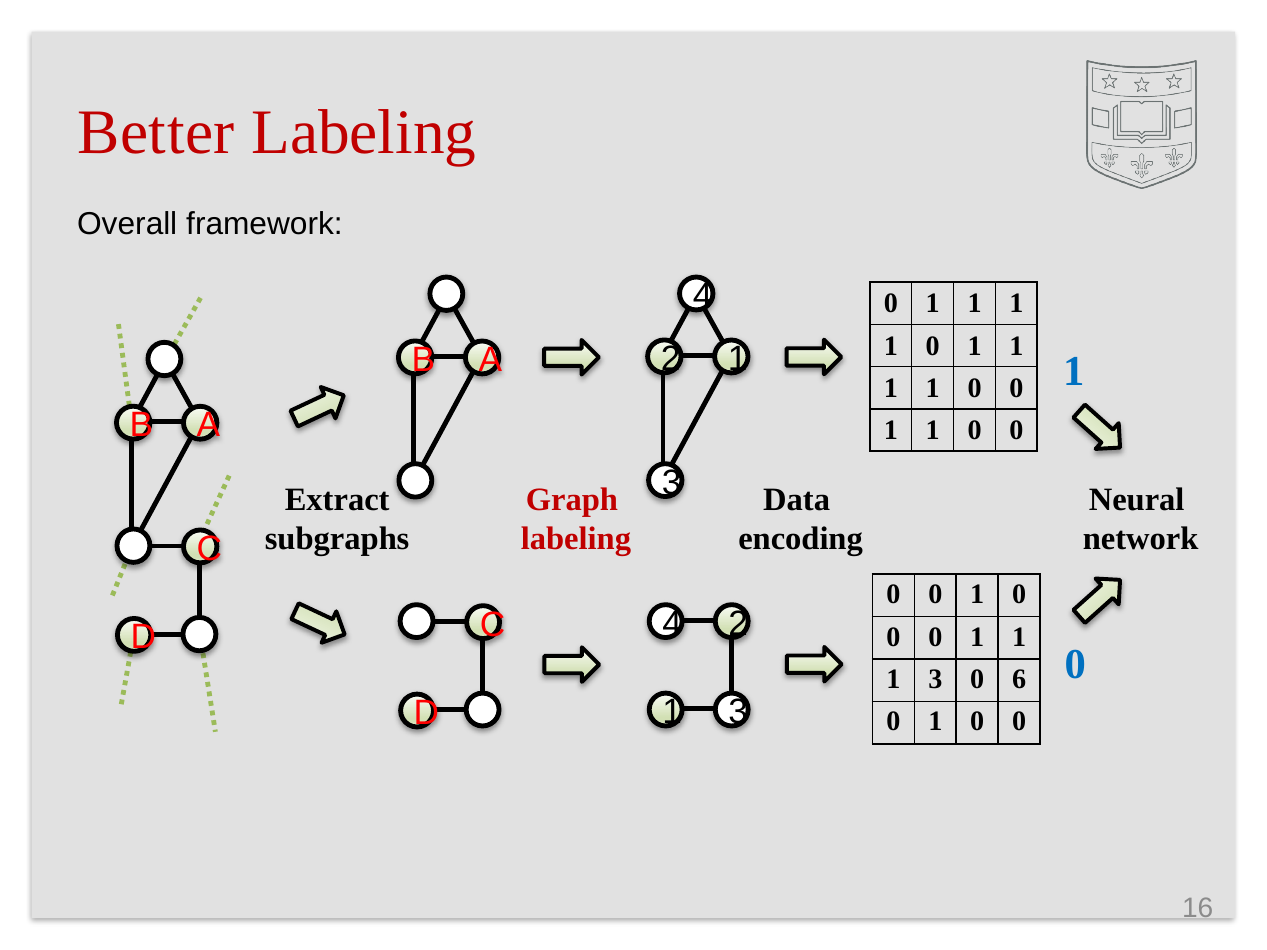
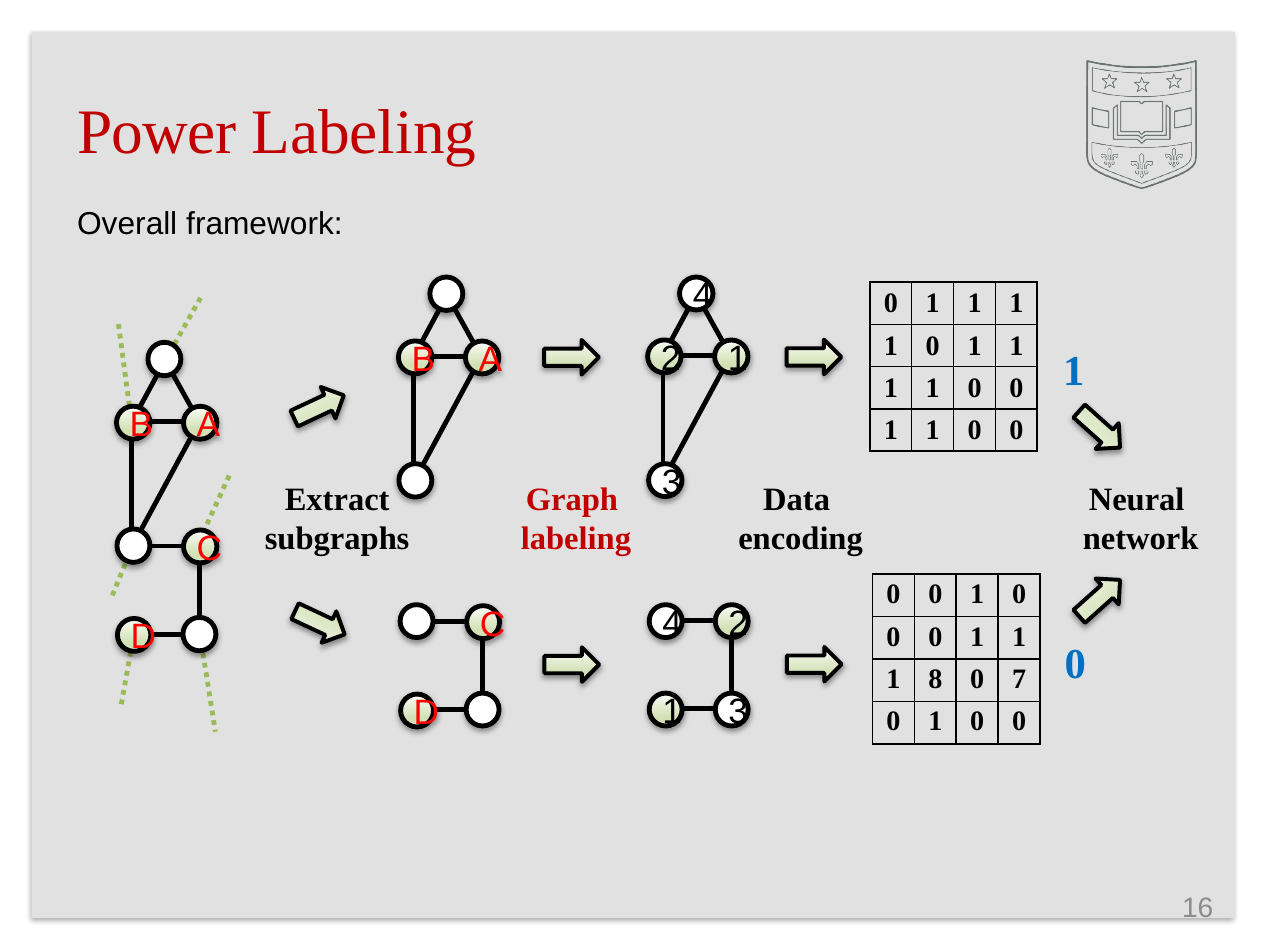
Better: Better -> Power (157, 133)
1 3: 3 -> 8 (935, 679)
6: 6 -> 7 (1019, 679)
